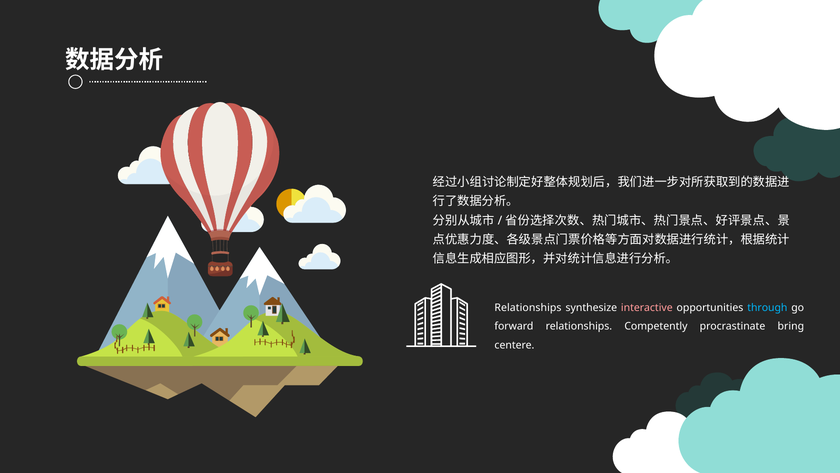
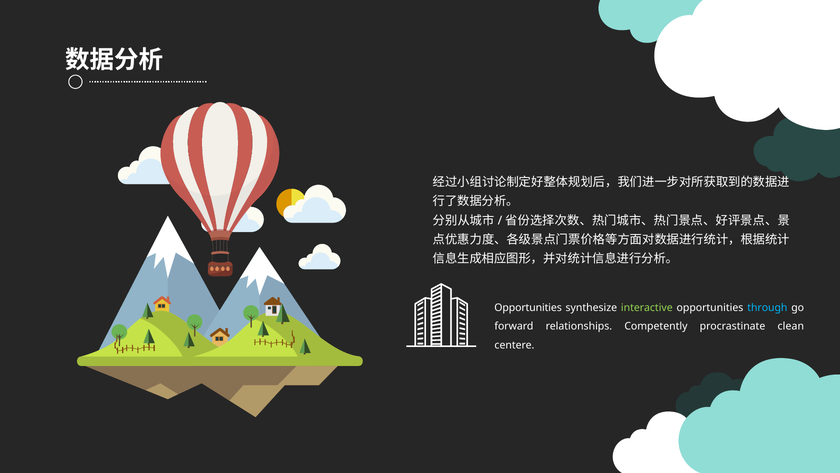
Relationships: Relationships -> Opportunities (528, 307)
interactive colour: pink -> light green (647, 307)
bring: bring -> clean (791, 326)
